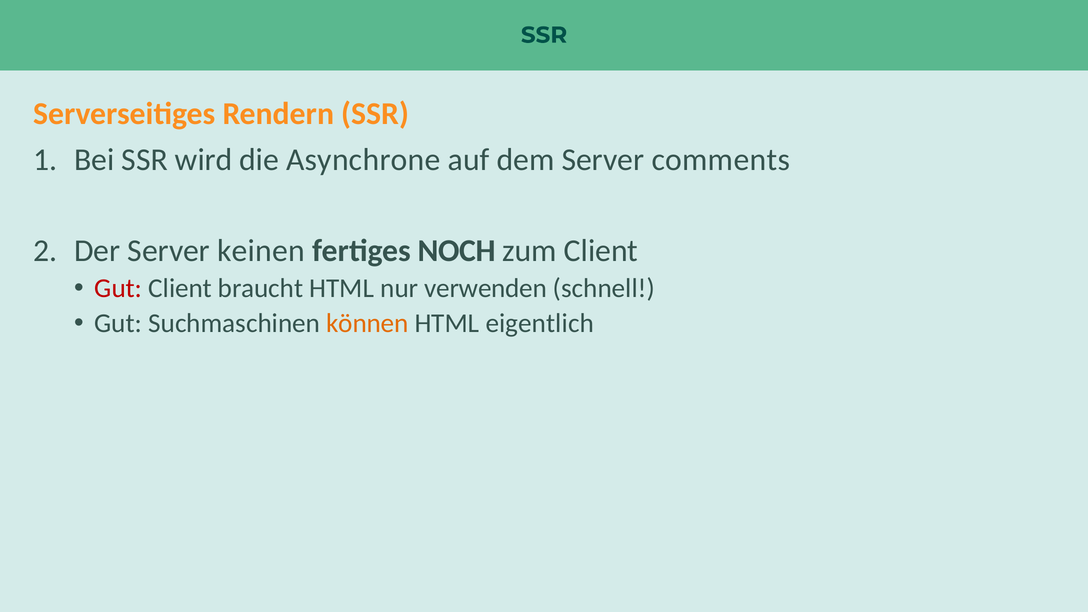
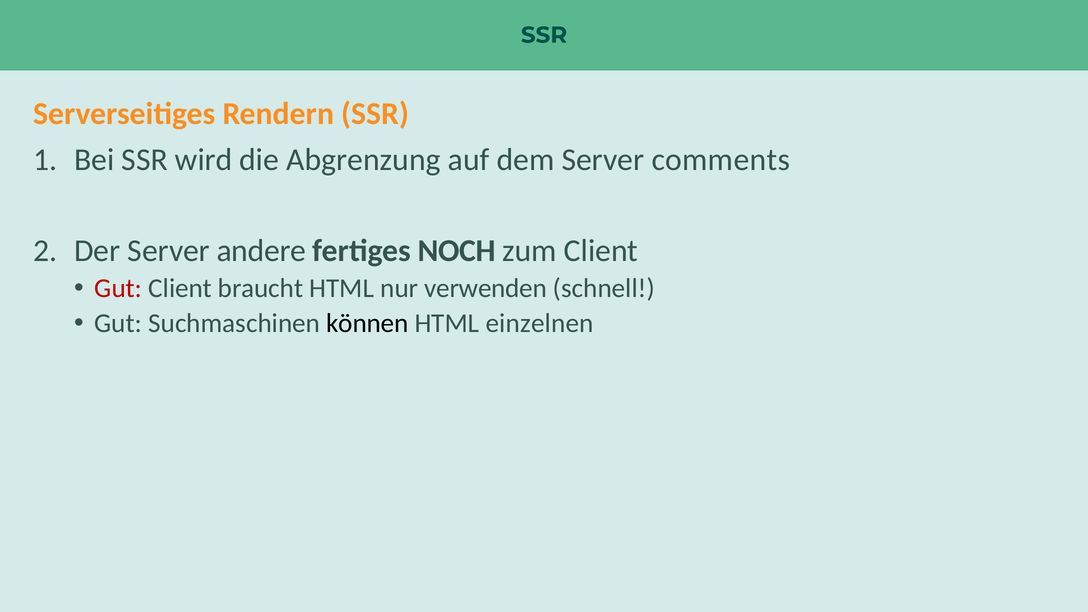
Asynchrone: Asynchrone -> Abgrenzung (363, 160)
keinen: keinen -> andere (261, 251)
können colour: orange -> black (367, 323)
eigentlich: eigentlich -> einzelnen (540, 323)
